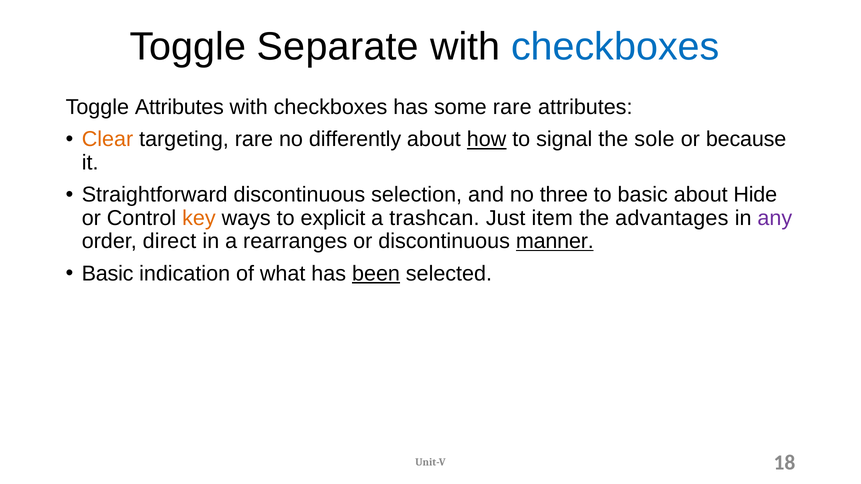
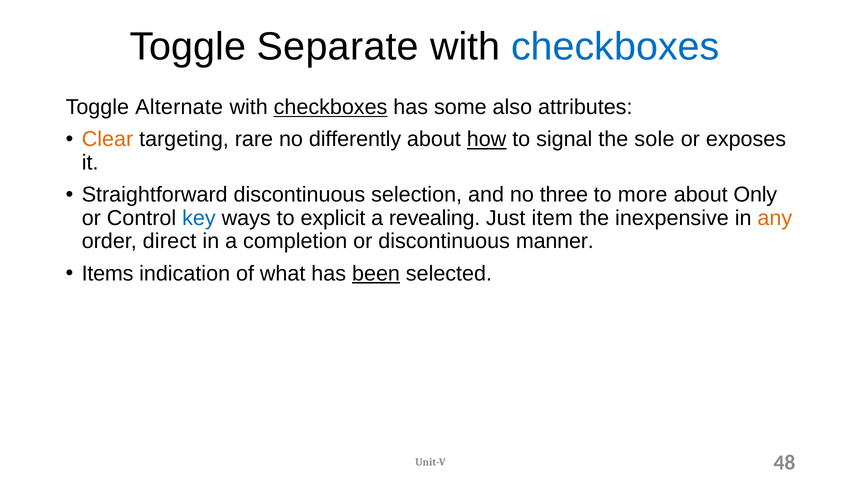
Toggle Attributes: Attributes -> Alternate (179, 107)
checkboxes underline: none -> present (331, 107)
some rare: rare -> also (512, 107)
because: because -> exposes (746, 139)
to basic: basic -> more (643, 195)
Hide: Hide -> Only (755, 195)
key colour: orange -> blue (199, 218)
trashcan: trashcan -> revealing (435, 218)
advantages: advantages -> inexpensive (672, 218)
any colour: purple -> orange (775, 218)
rearranges: rearranges -> completion (295, 241)
manner underline: present -> none (555, 241)
Basic: Basic -> Items (108, 274)
18: 18 -> 48 (784, 463)
